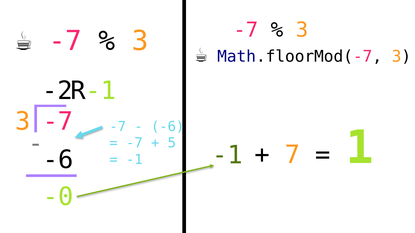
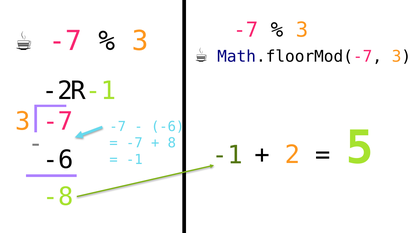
5: 5 -> 8 (172, 143)
7: 7 -> 2 (292, 155)
1: 1 -> 5 (360, 148)
-0: -0 -> -8 (58, 197)
